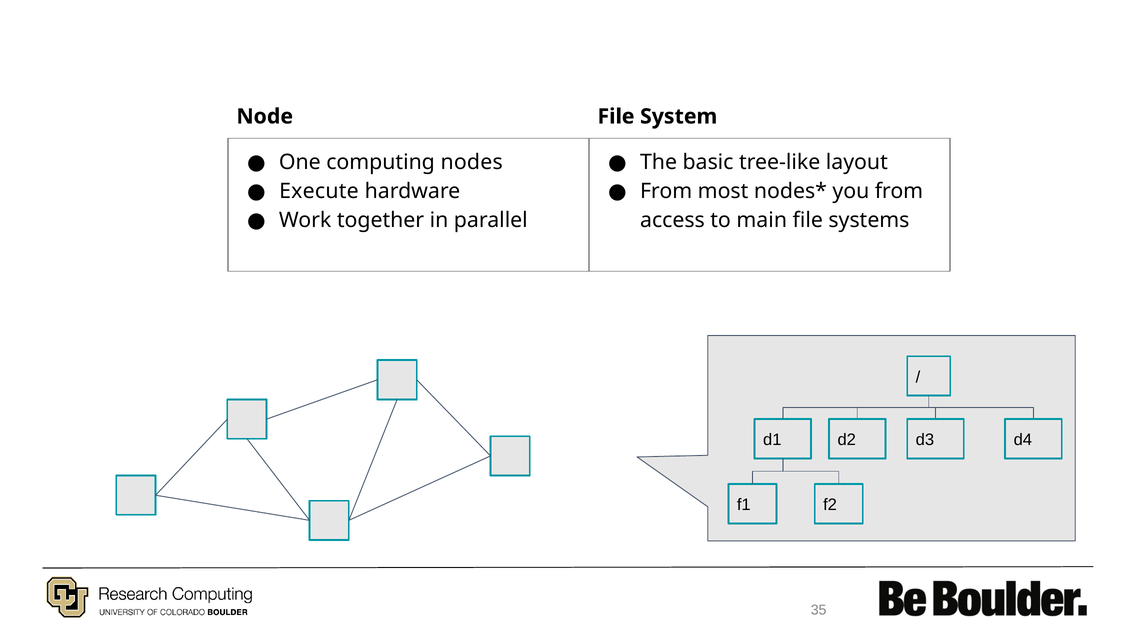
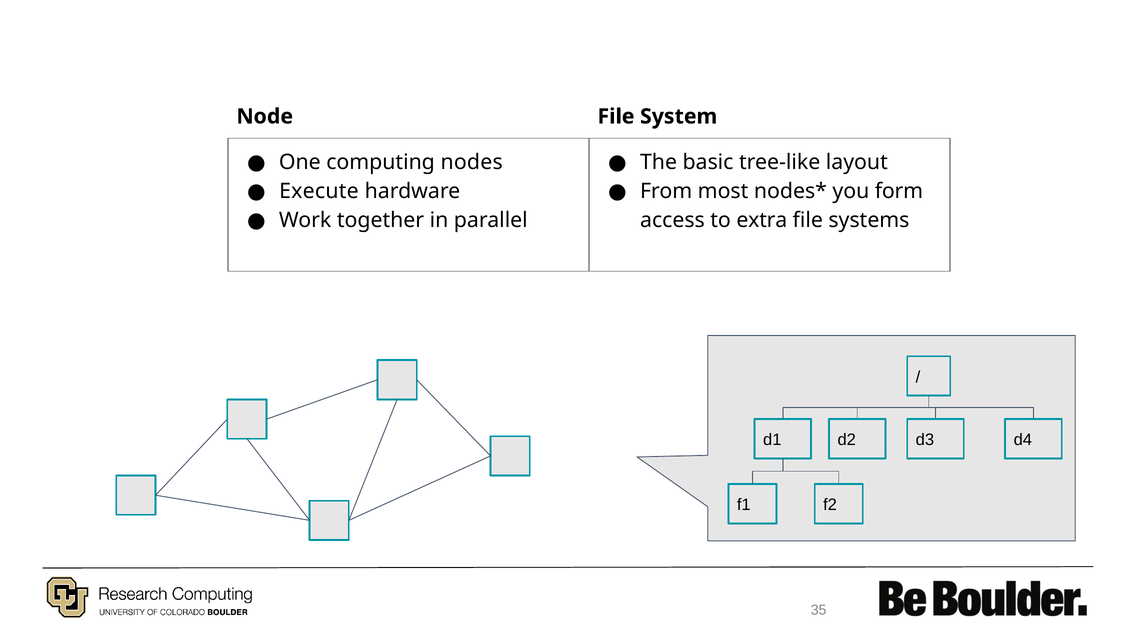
you from: from -> form (899, 191)
main: main -> extra (762, 220)
